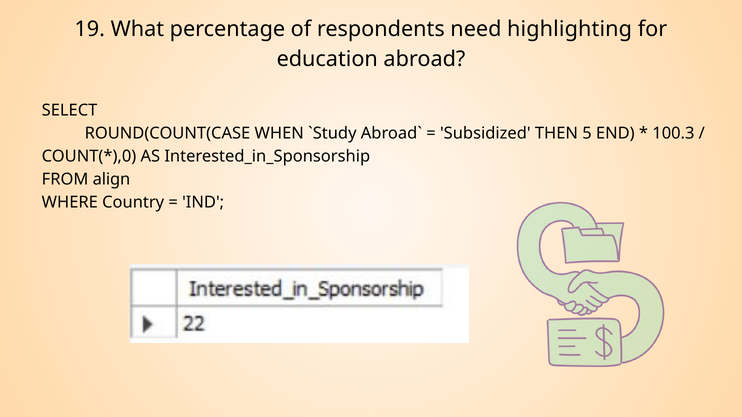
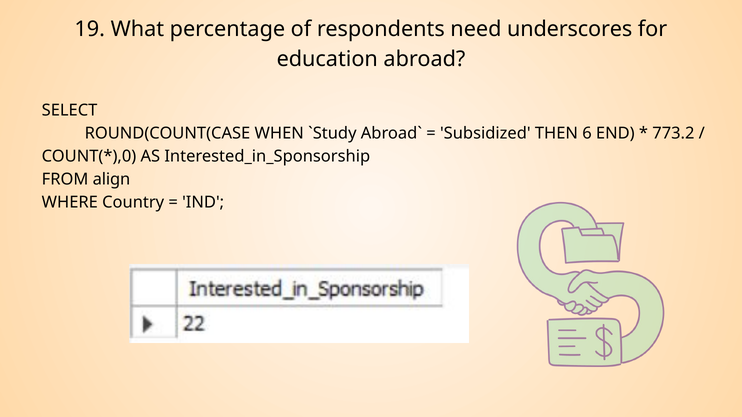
highlighting: highlighting -> underscores (570, 29)
5: 5 -> 6 (587, 133)
100.3: 100.3 -> 773.2 (673, 133)
